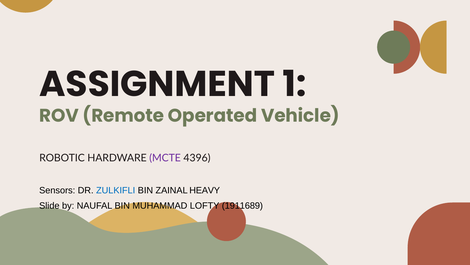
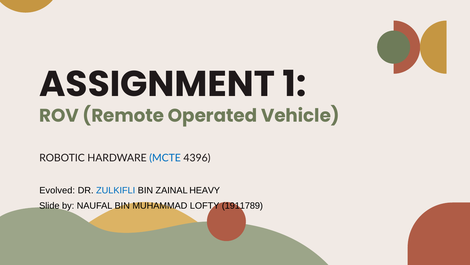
MCTE colour: purple -> blue (165, 158)
Sensors: Sensors -> Evolved (57, 190)
1911689: 1911689 -> 1911789 (242, 205)
